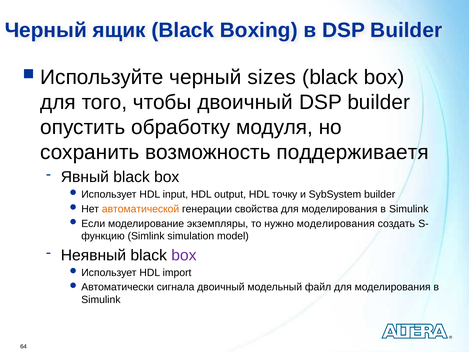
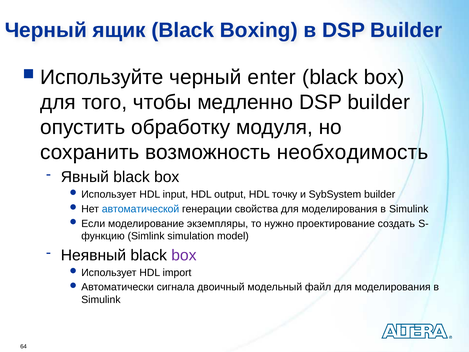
sizes: sizes -> enter (272, 77)
чтобы двоичный: двоичный -> медленно (245, 102)
поддерживаетя: поддерживаетя -> необходимость (353, 152)
автоматической colour: orange -> blue (141, 209)
нужно моделирования: моделирования -> проектирование (336, 223)
